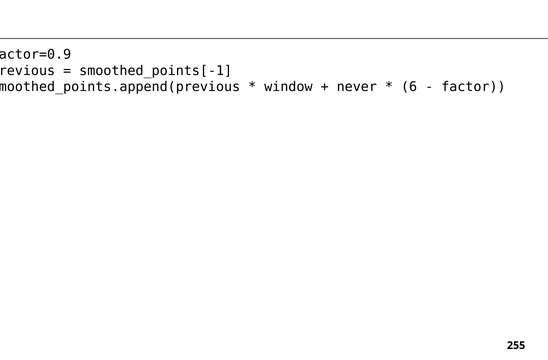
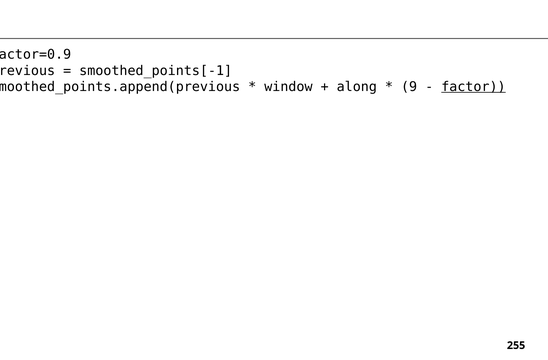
never: never -> along (357, 87)
6: 6 -> 9 (409, 87)
factor underline: none -> present (473, 87)
